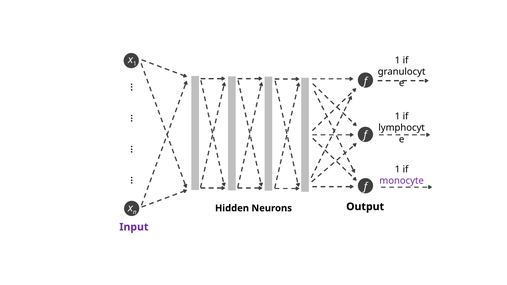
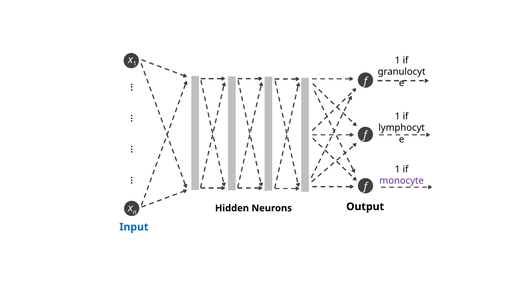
Input colour: purple -> blue (134, 227)
